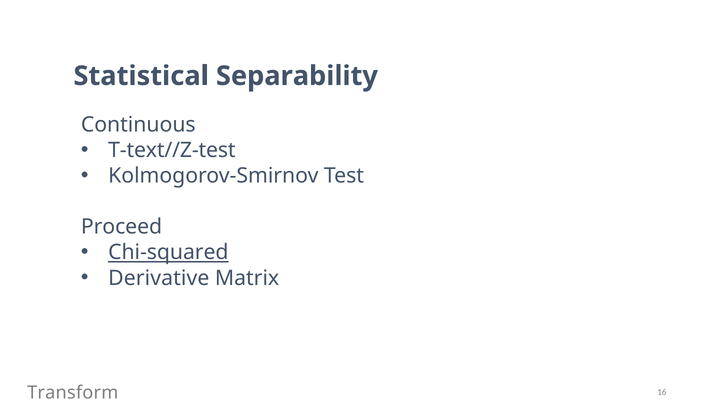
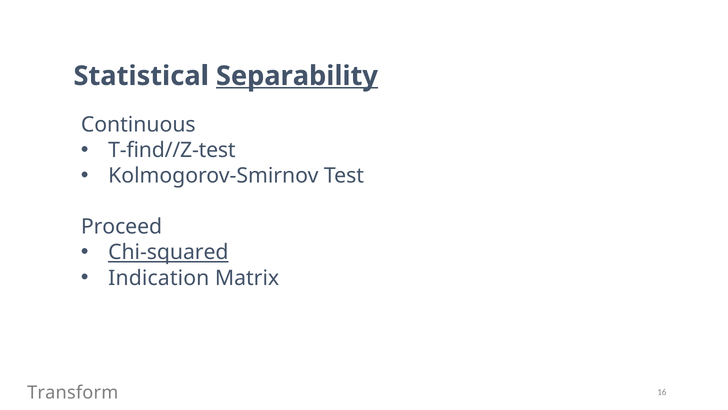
Separability underline: none -> present (297, 76)
T-text//Z-test: T-text//Z-test -> T-find//Z-test (172, 150)
Derivative: Derivative -> Indication (159, 278)
